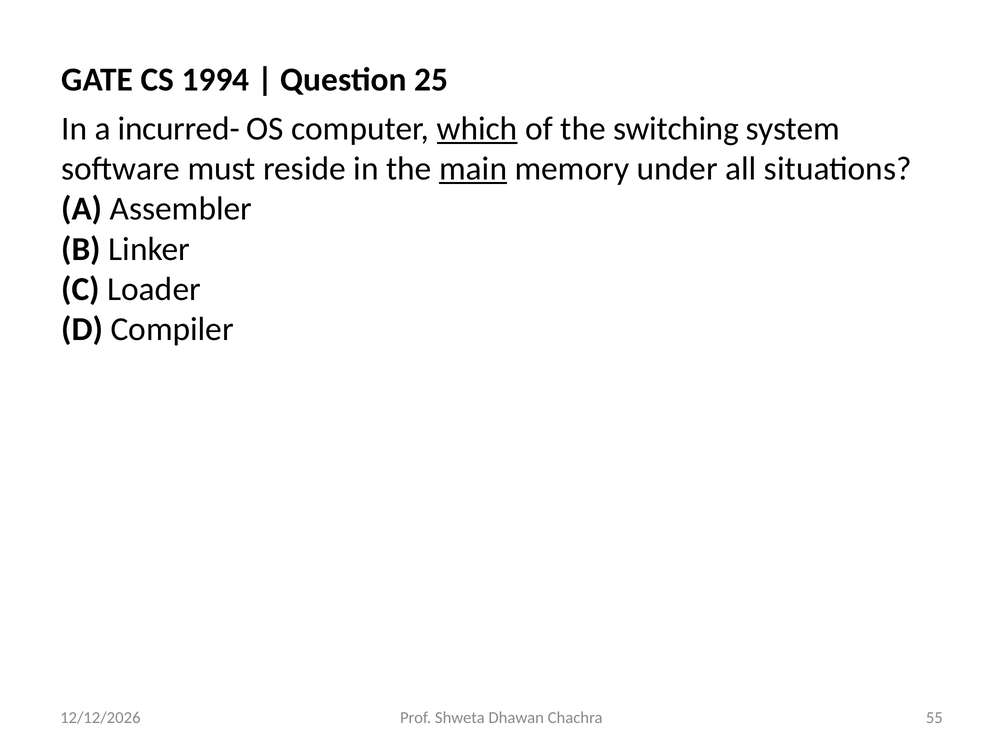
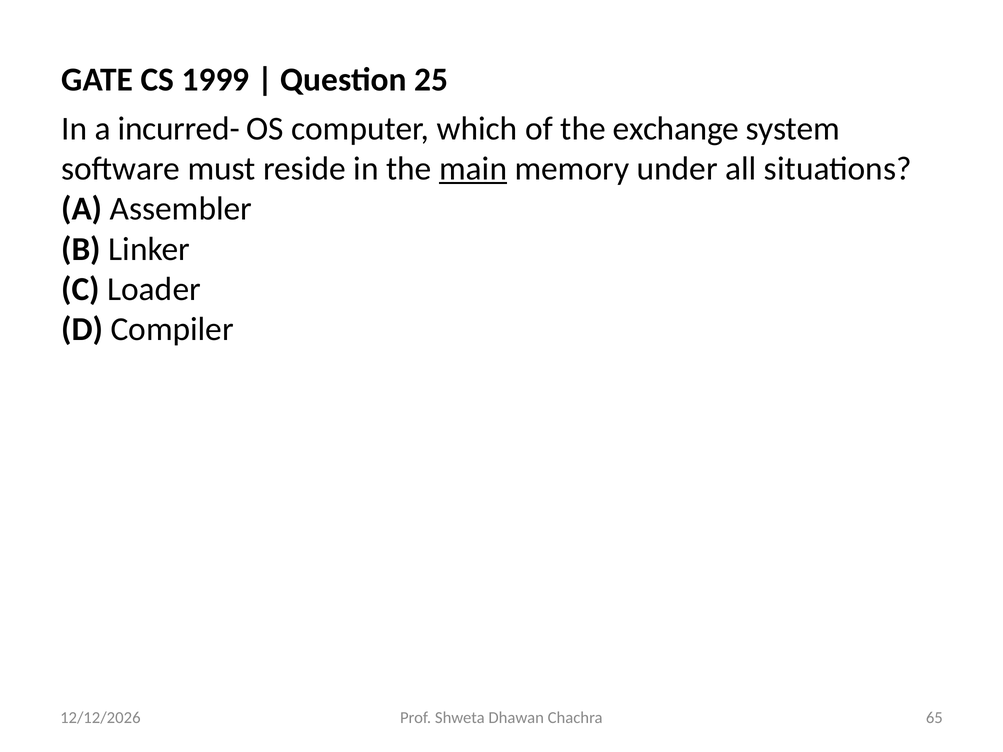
1994: 1994 -> 1999 (216, 80)
which underline: present -> none (477, 129)
switching: switching -> exchange (676, 129)
55: 55 -> 65 (934, 718)
